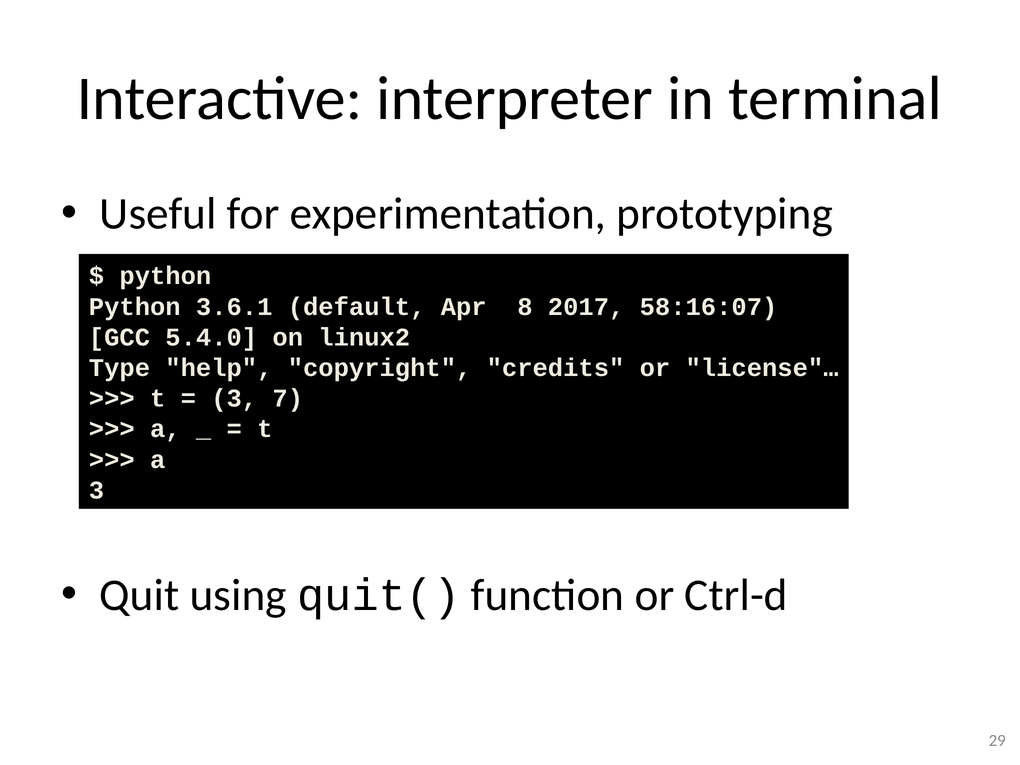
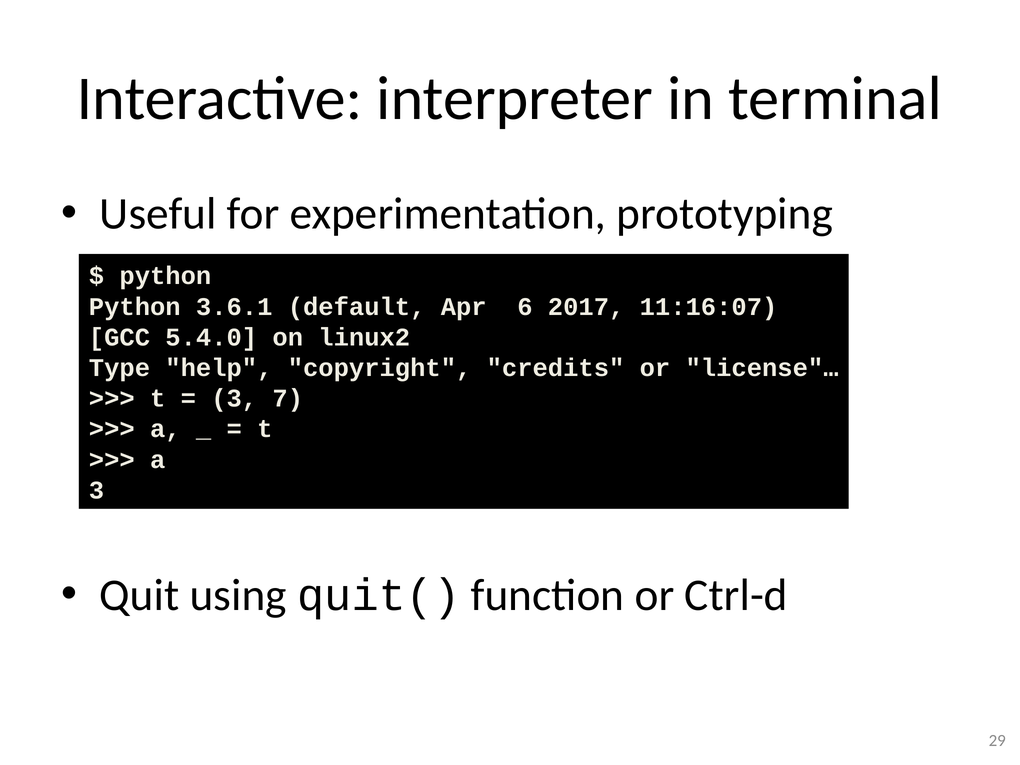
8: 8 -> 6 (525, 307)
58:16:07: 58:16:07 -> 11:16:07 (709, 307)
